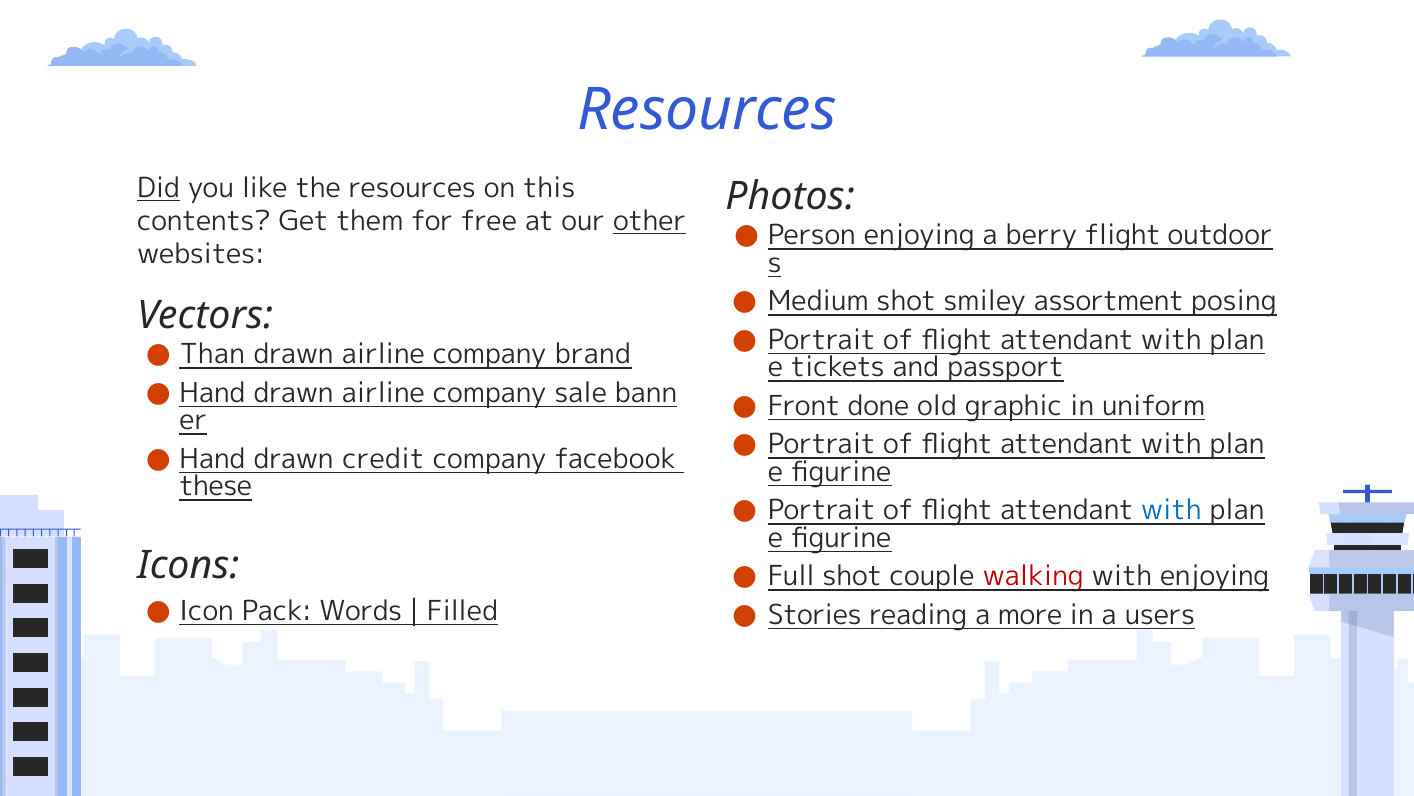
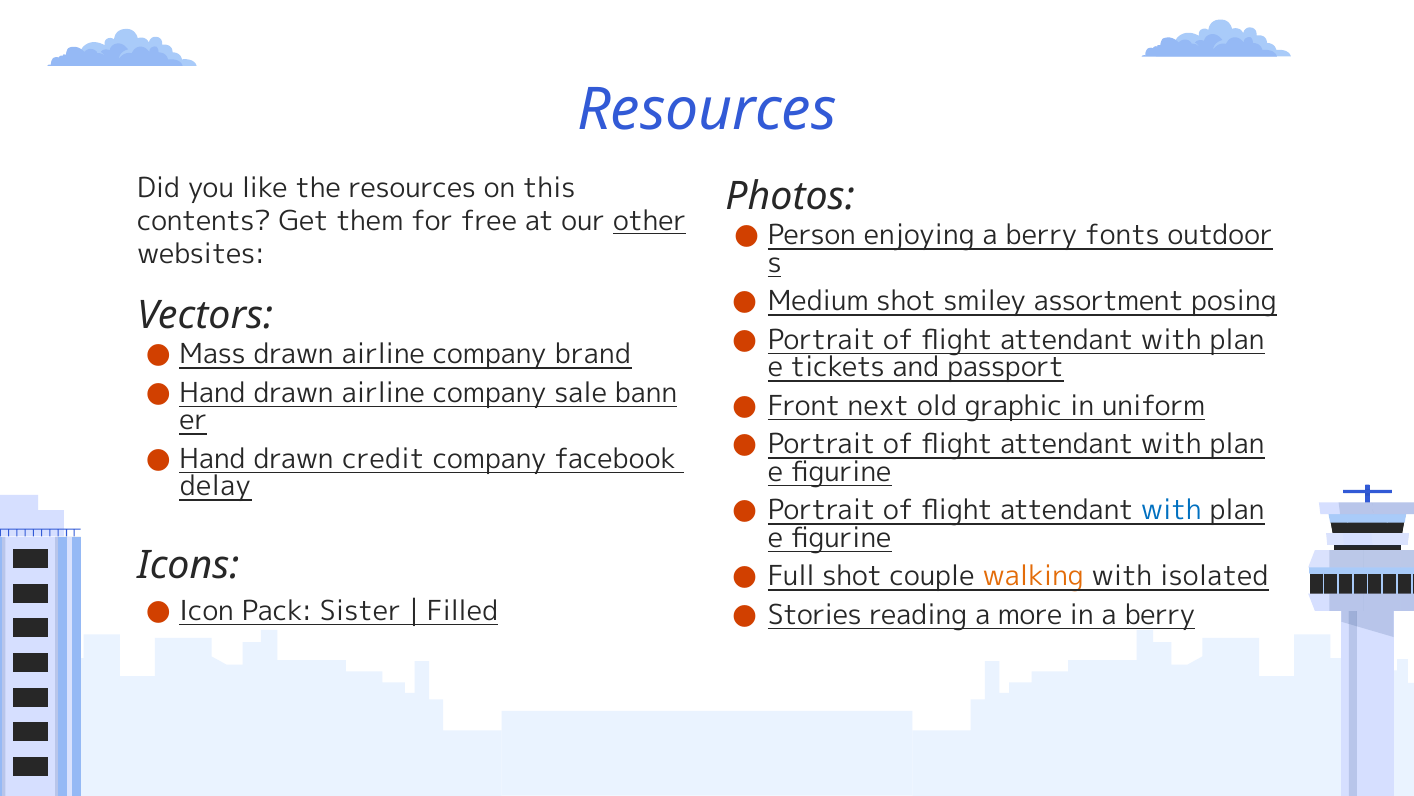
Did underline: present -> none (159, 188)
berry flight: flight -> fonts (1122, 236)
Than: Than -> Mass (213, 354)
done: done -> next (878, 406)
these: these -> delay (215, 486)
walking colour: red -> orange (1033, 576)
with enjoying: enjoying -> isolated (1214, 576)
Words: Words -> Sister (360, 611)
in a users: users -> berry (1160, 614)
